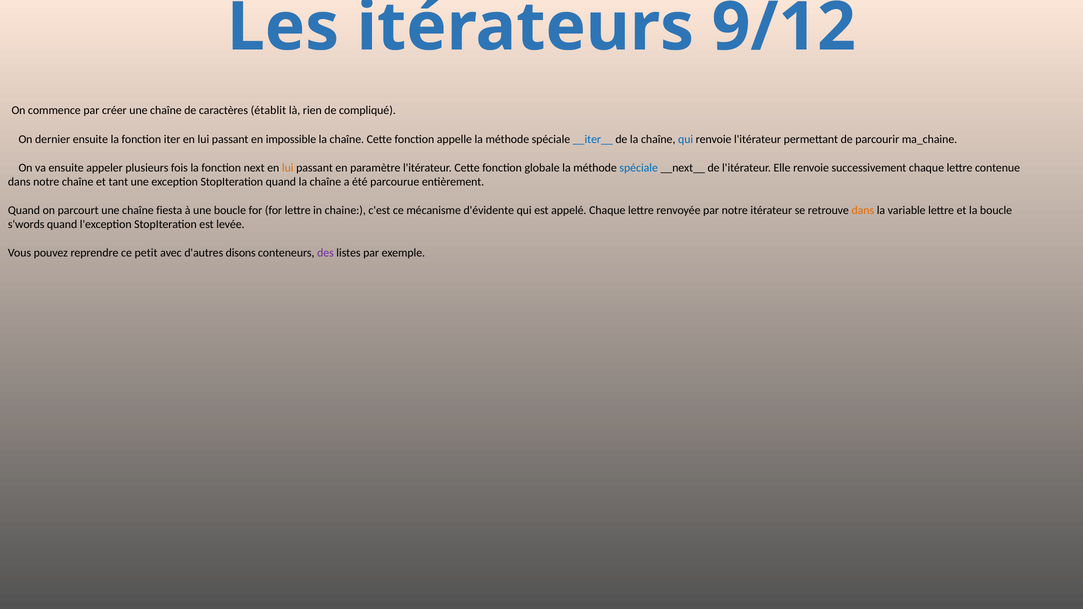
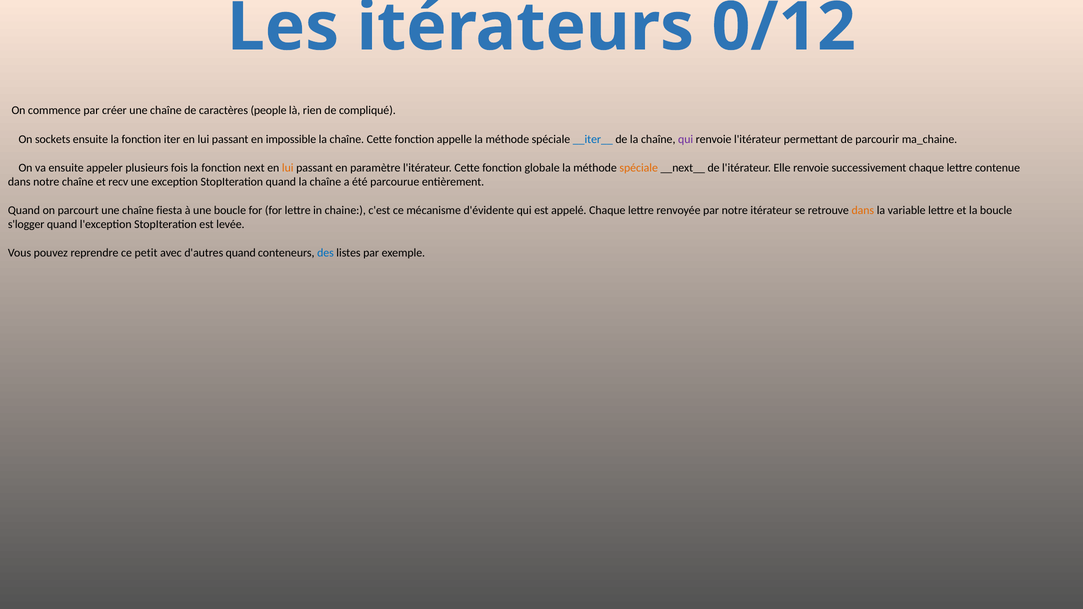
9/12: 9/12 -> 0/12 (784, 27)
établit: établit -> people (269, 110)
dernier: dernier -> sockets (53, 139)
qui colour: blue -> purple (686, 139)
spéciale colour: blue -> orange (639, 168)
tant: tant -> recv (118, 182)
s'words: s'words -> s'logger (26, 225)
d'autres disons: disons -> quand (241, 253)
des colour: purple -> blue (325, 253)
